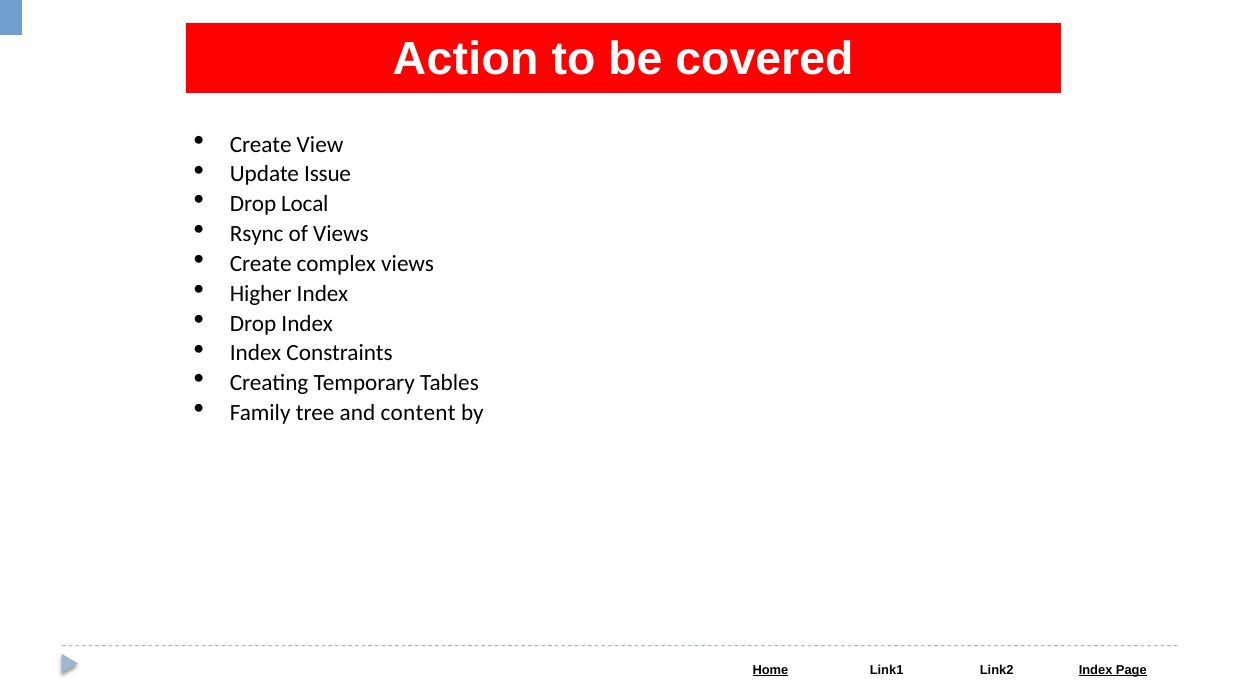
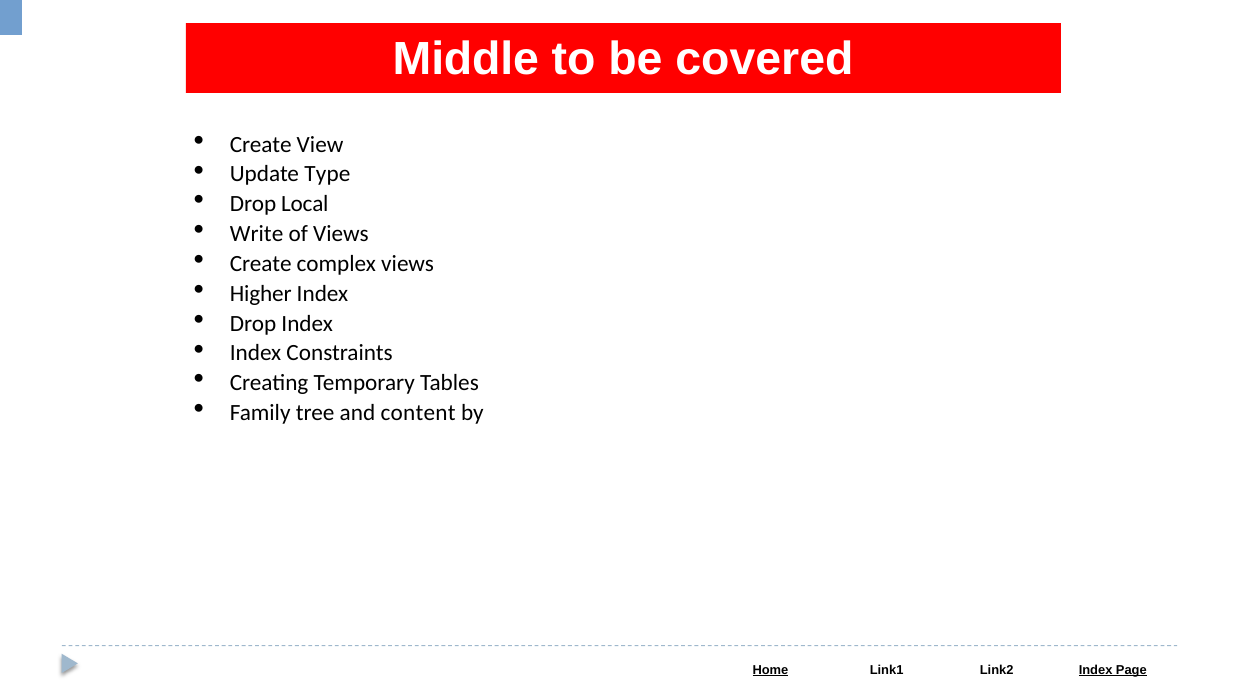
Action: Action -> Middle (466, 59)
Issue: Issue -> Type (327, 174)
Rsync: Rsync -> Write (257, 234)
